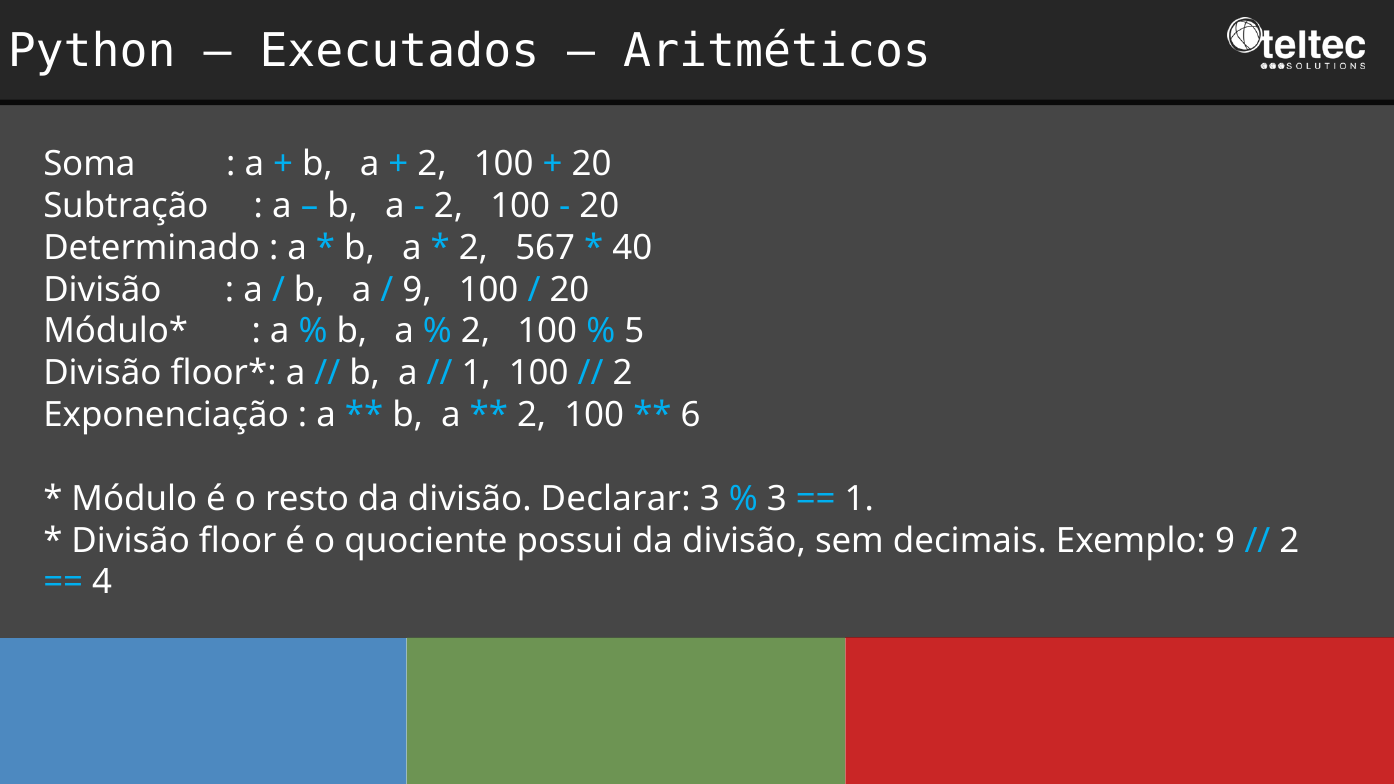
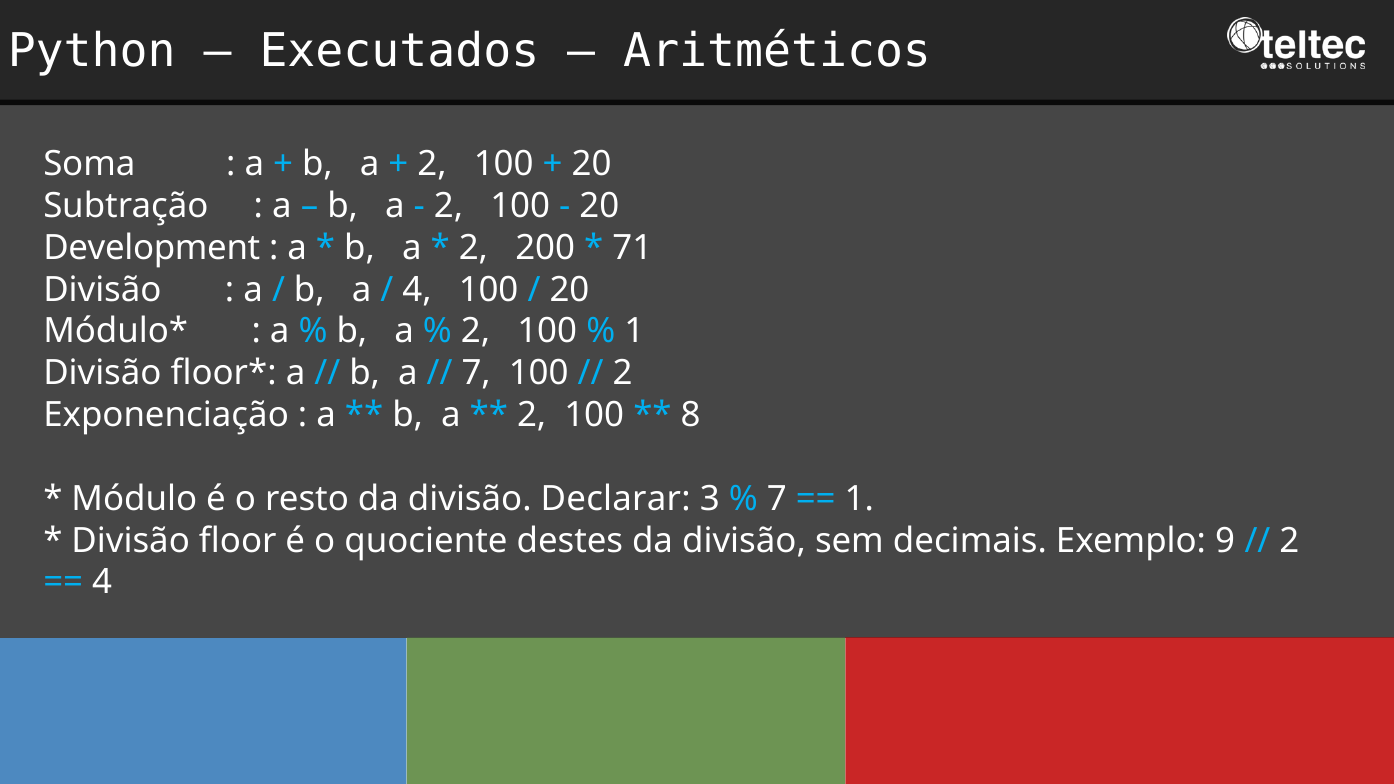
Determinado: Determinado -> Development (152, 248)
567: 567 -> 200 (545, 248)
40: 40 -> 71 (632, 248)
9: 9 -> 4 (417, 290)
5: 5 -> 1 (634, 332)
1: 1 -> 7 (476, 373)
6: 6 -> 8 (691, 415)
3: 3 -> 7 (777, 499)
possui: possui -> destes (570, 541)
